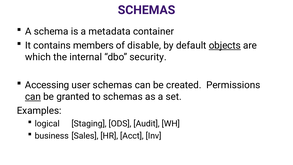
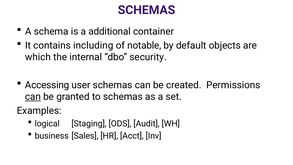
metadata: metadata -> additional (110, 31)
members: members -> including (93, 45)
disable: disable -> notable (144, 45)
objects underline: present -> none (225, 45)
